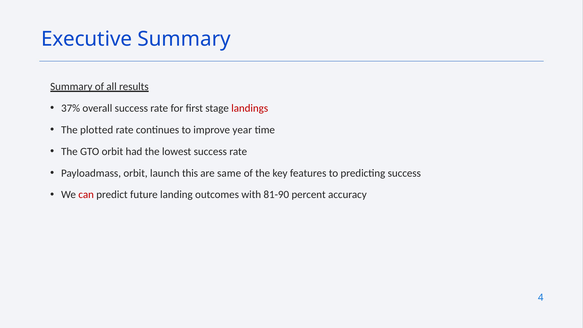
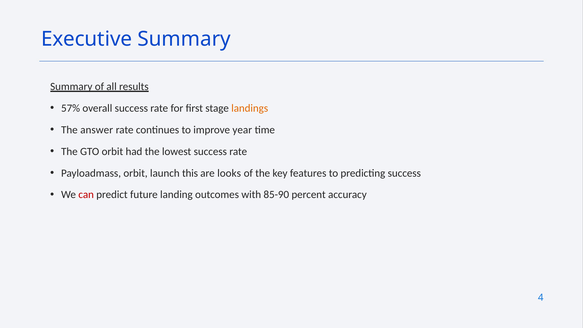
37%: 37% -> 57% (71, 108)
landings colour: red -> orange (250, 108)
plotted: plotted -> answer (97, 130)
same: same -> looks (229, 173)
81-90: 81-90 -> 85-90 (276, 195)
